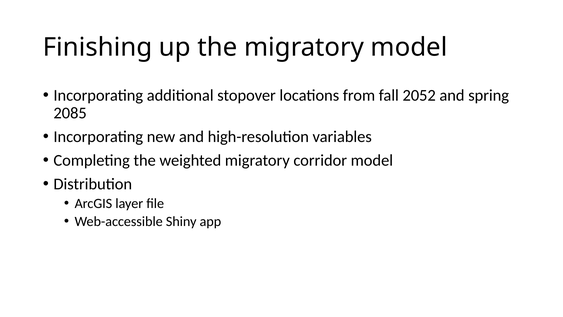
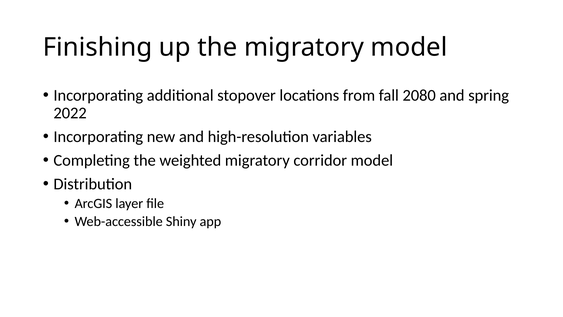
2052: 2052 -> 2080 (419, 95)
2085: 2085 -> 2022 (70, 113)
